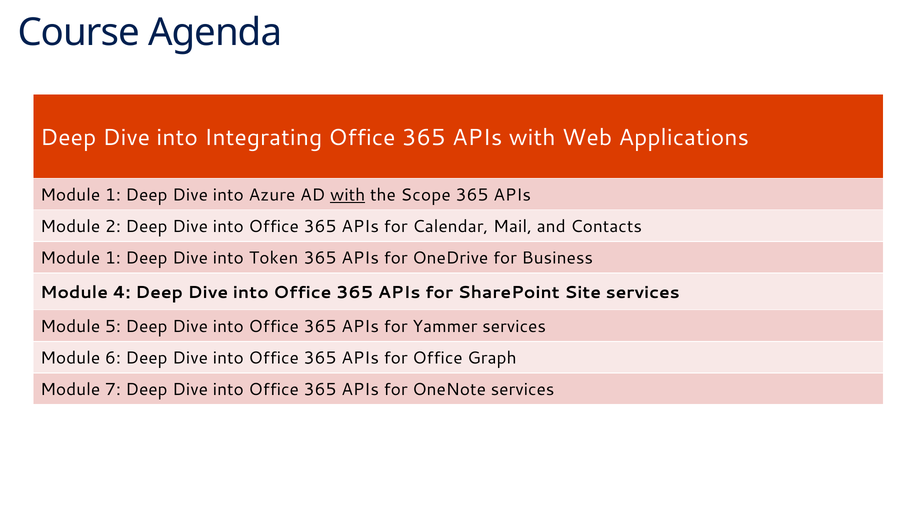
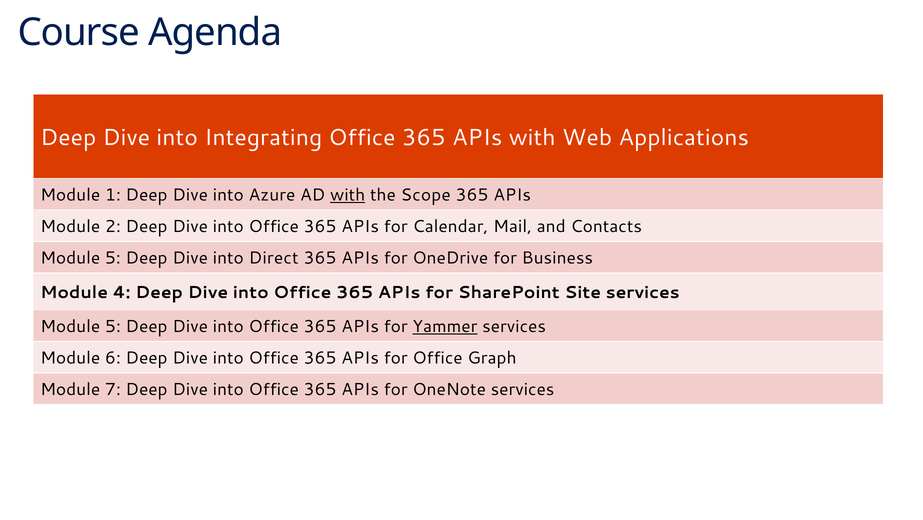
1: 1 -> 5 (113, 258)
Token: Token -> Direct (274, 258)
Yammer underline: none -> present (445, 326)
